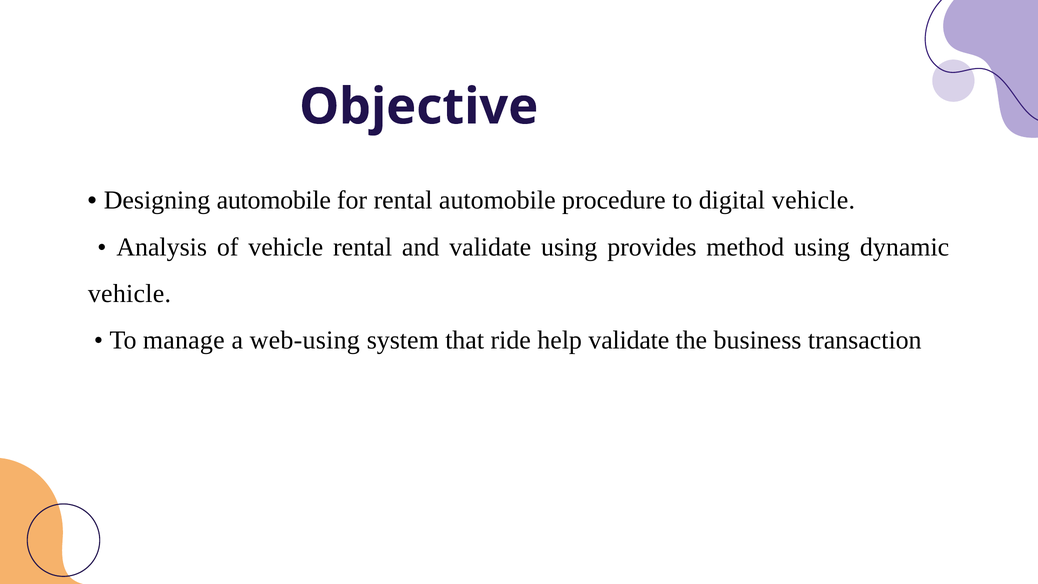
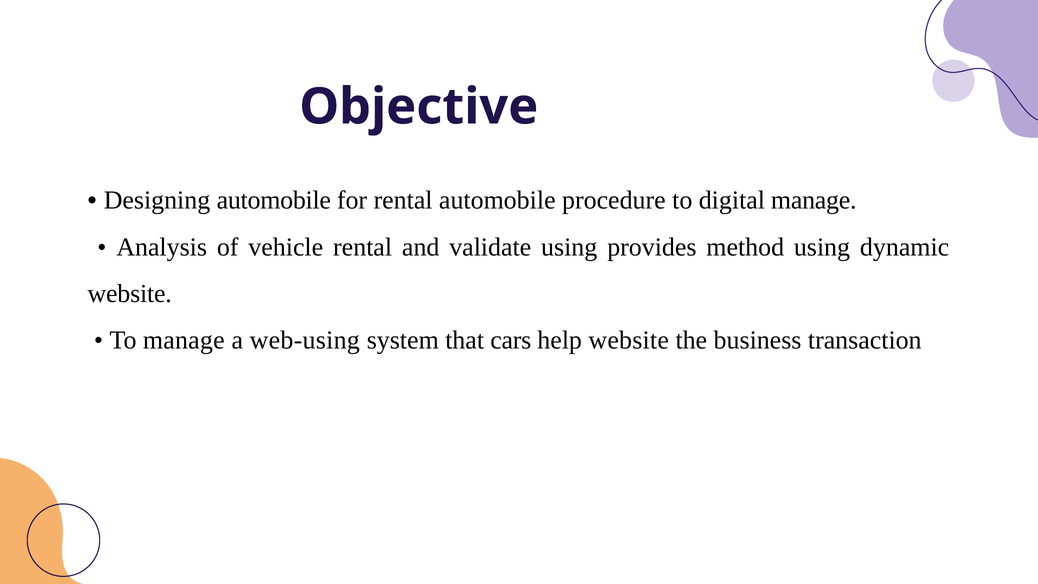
digital vehicle: vehicle -> manage (814, 200)
vehicle: vehicle -> website (130, 294)
ride: ride -> cars (511, 340)
help validate: validate -> website (629, 340)
